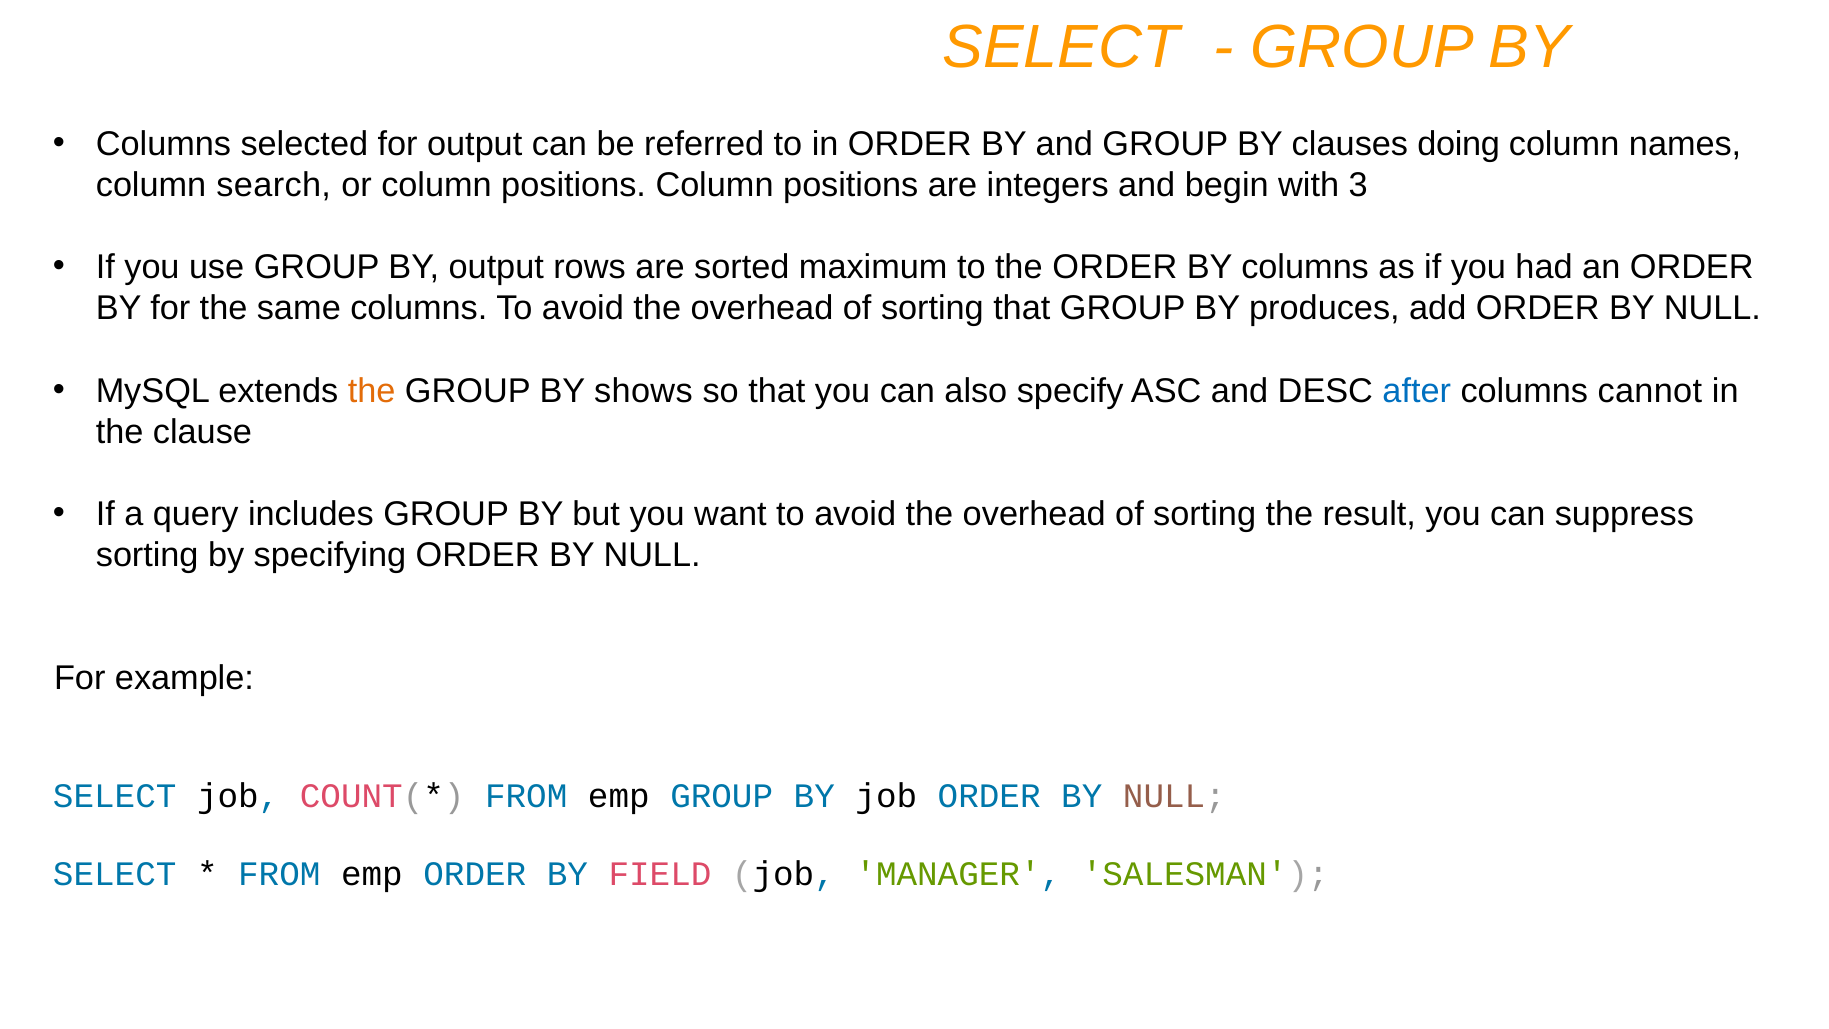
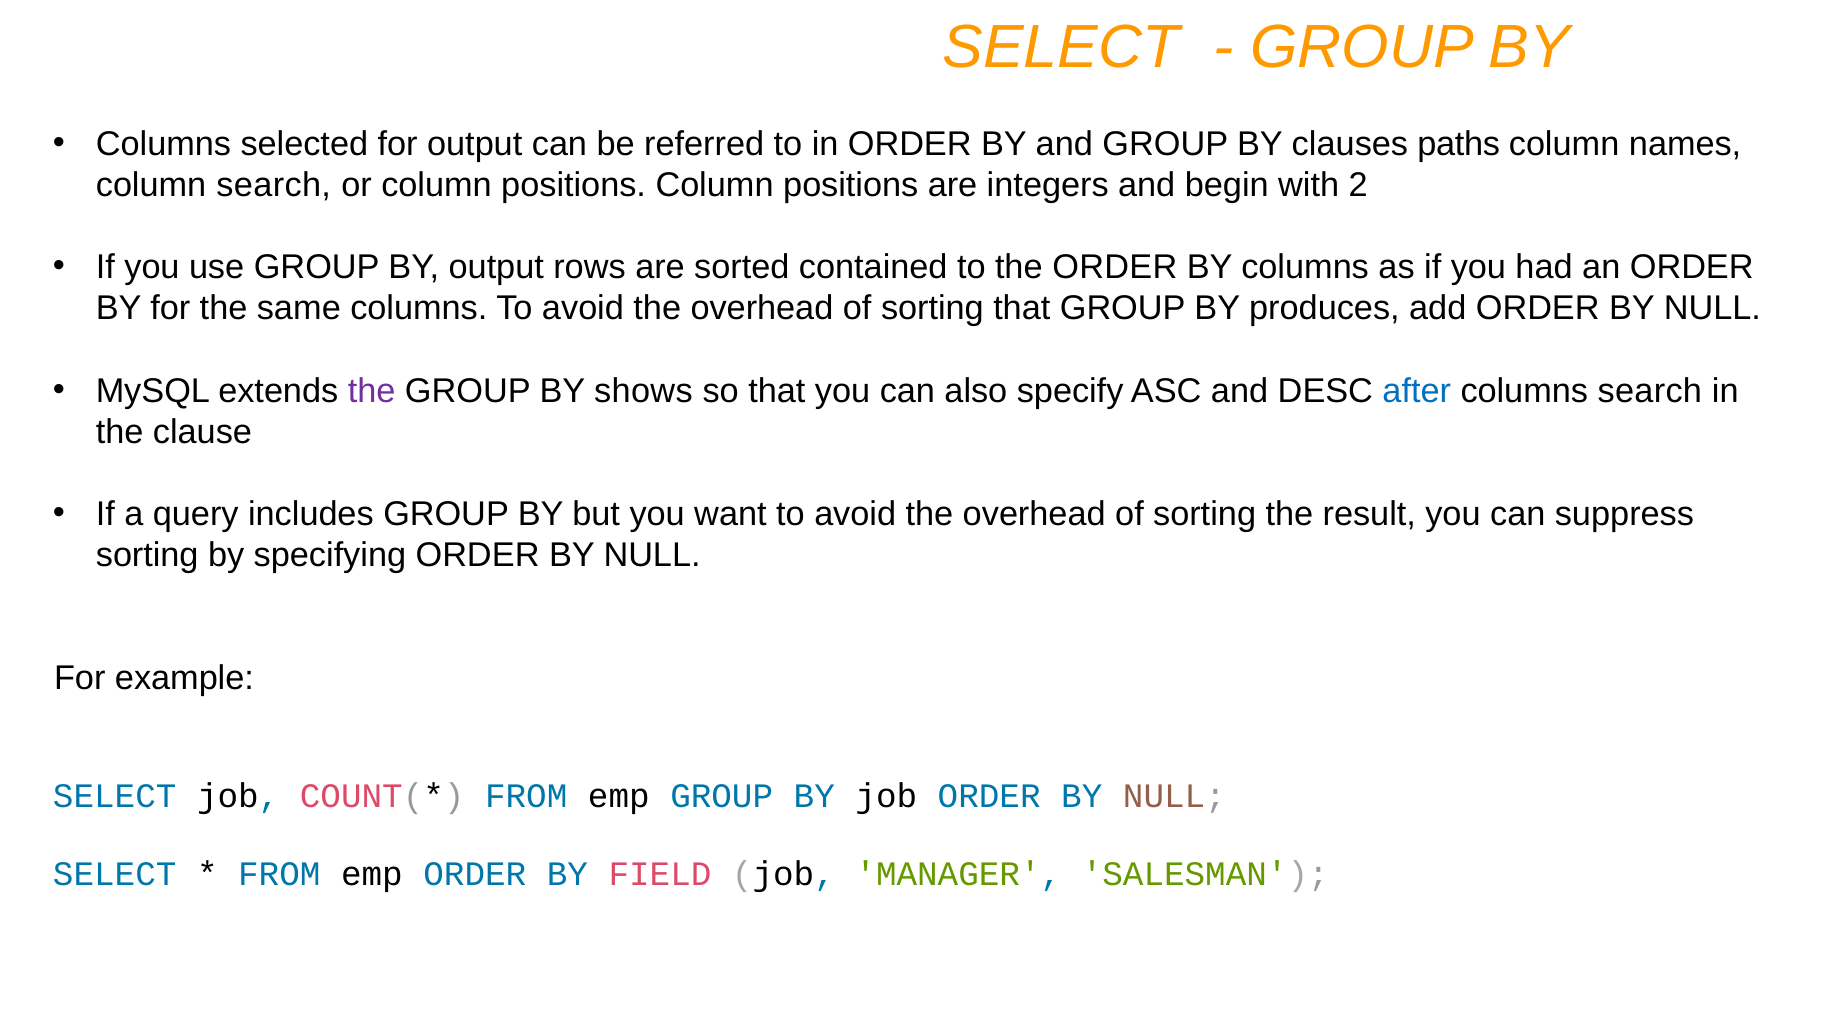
doing: doing -> paths (1459, 144)
3: 3 -> 2 (1358, 185)
maximum: maximum -> contained (873, 267)
the colour: orange -> purple (372, 391)
columns cannot: cannot -> search (1650, 391)
